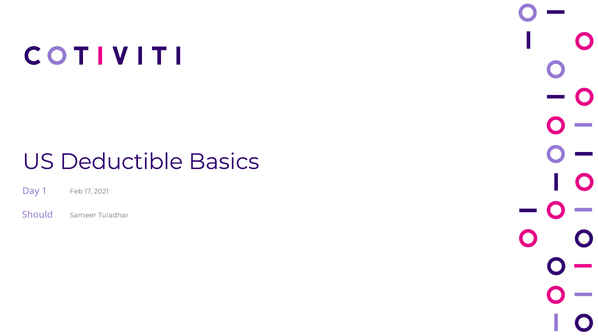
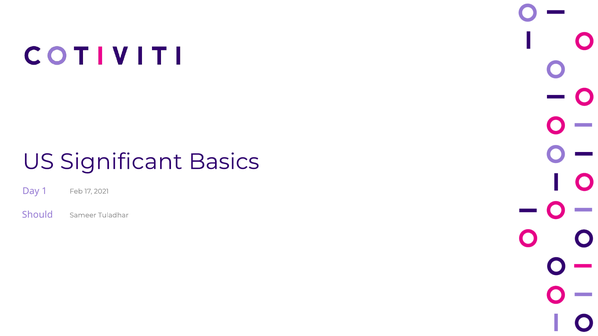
Deductible: Deductible -> Significant (121, 162)
